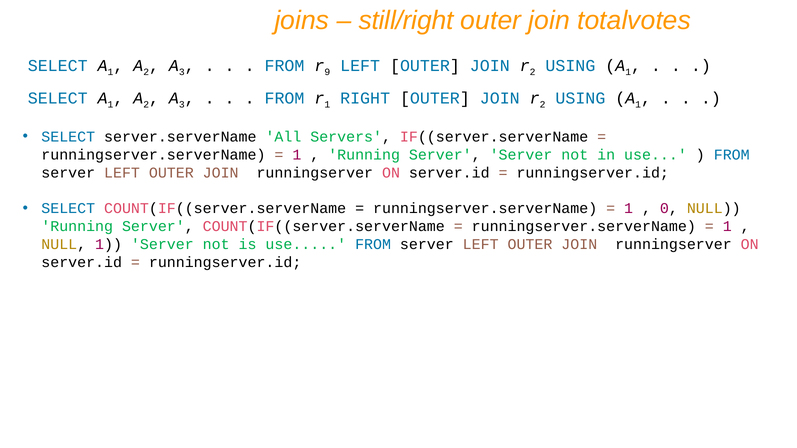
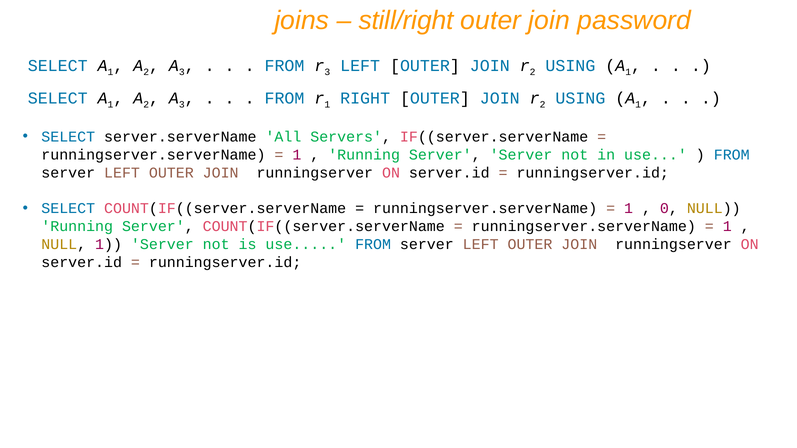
totalvotes: totalvotes -> password (634, 21)
9: 9 -> 3 (327, 72)
